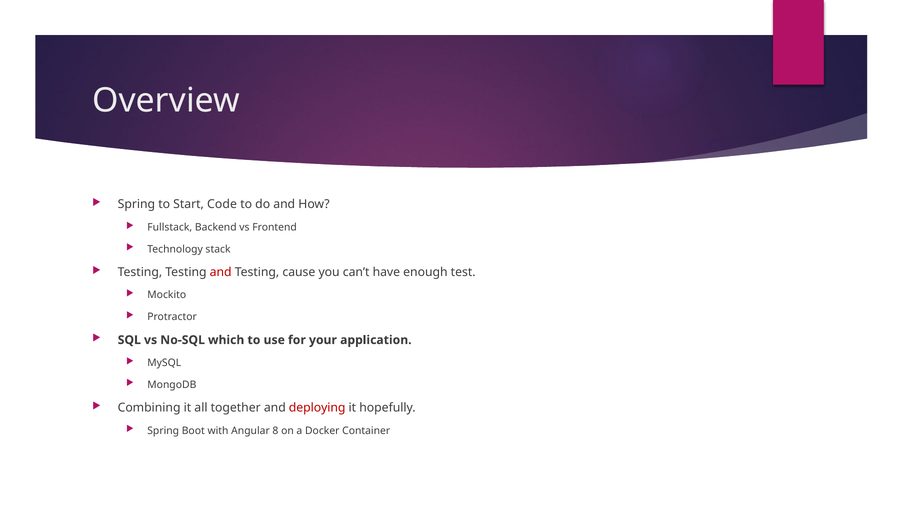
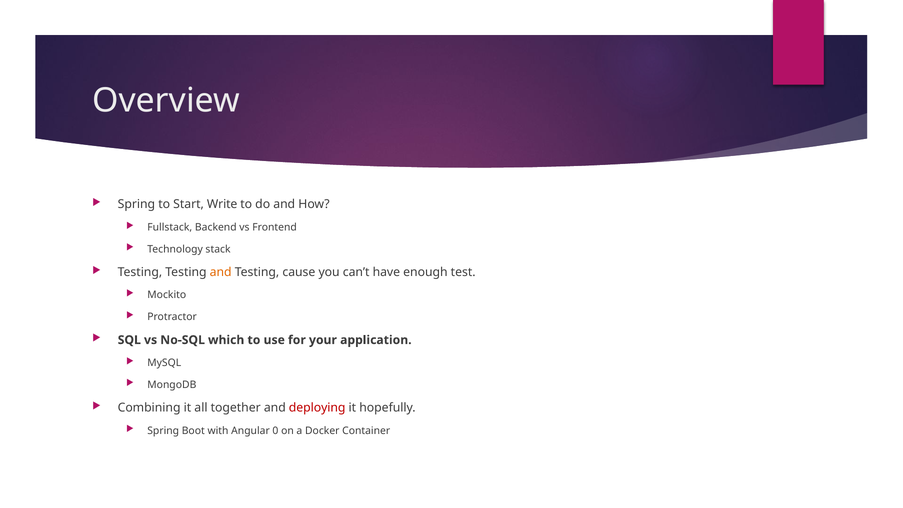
Code: Code -> Write (222, 204)
and colour: red -> orange (221, 272)
8: 8 -> 0 (275, 431)
